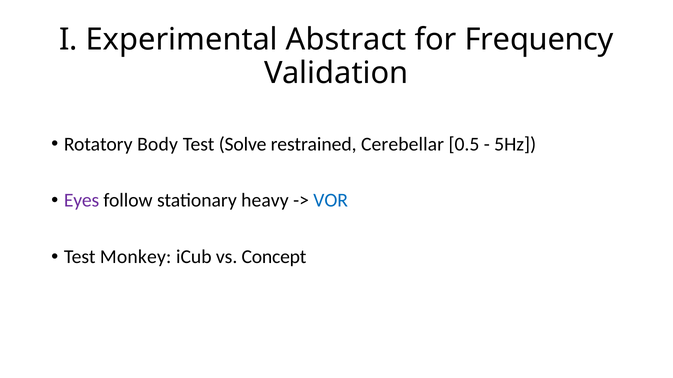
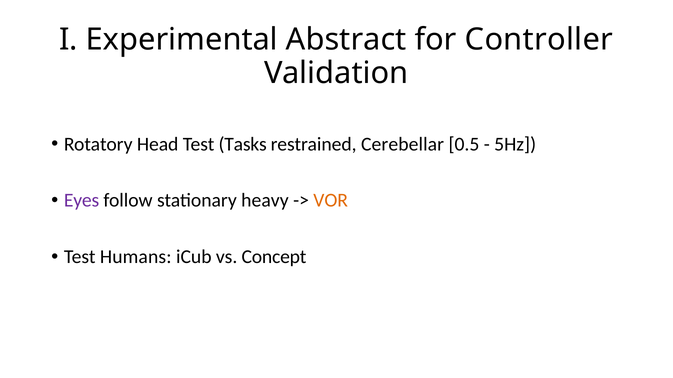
Frequency: Frequency -> Controller (539, 40)
Body: Body -> Head (158, 144)
Solve: Solve -> Tasks (243, 144)
VOR colour: blue -> orange (331, 201)
Monkey: Monkey -> Humans (136, 257)
